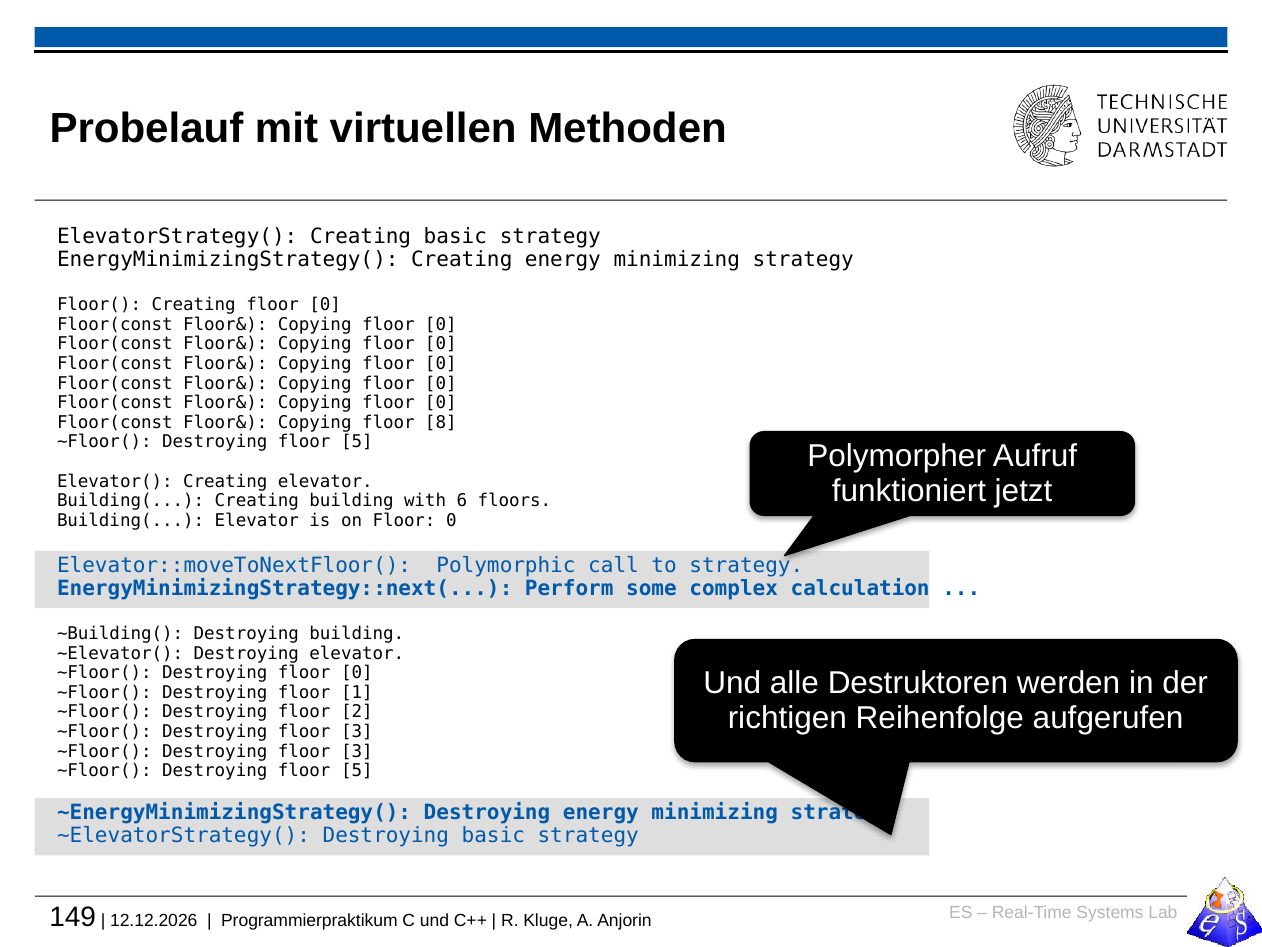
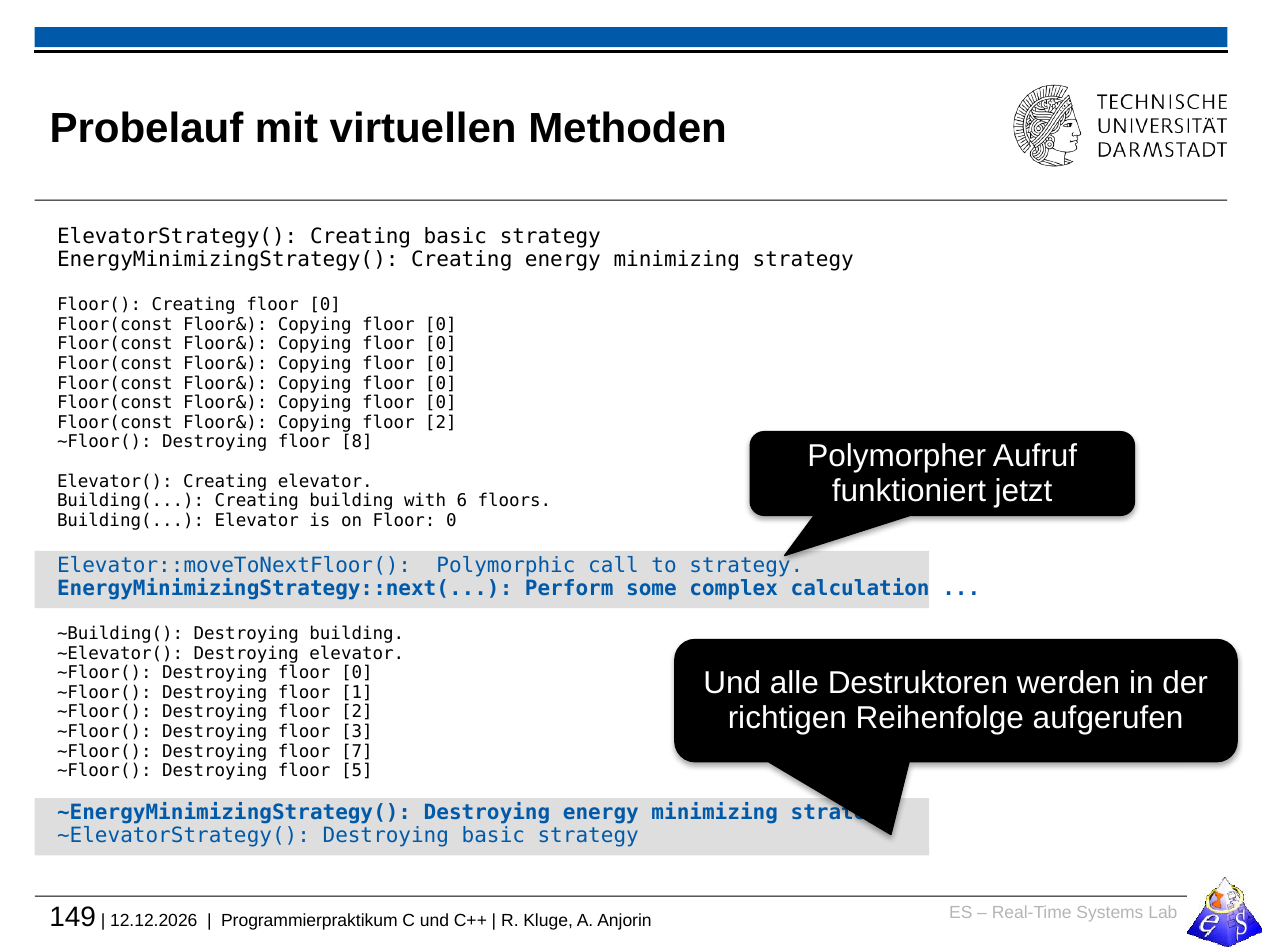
Copying floor 8: 8 -> 2 (441, 422)
5: 5 -> 8 (357, 442)
3: 3 -> 7 (357, 751)
